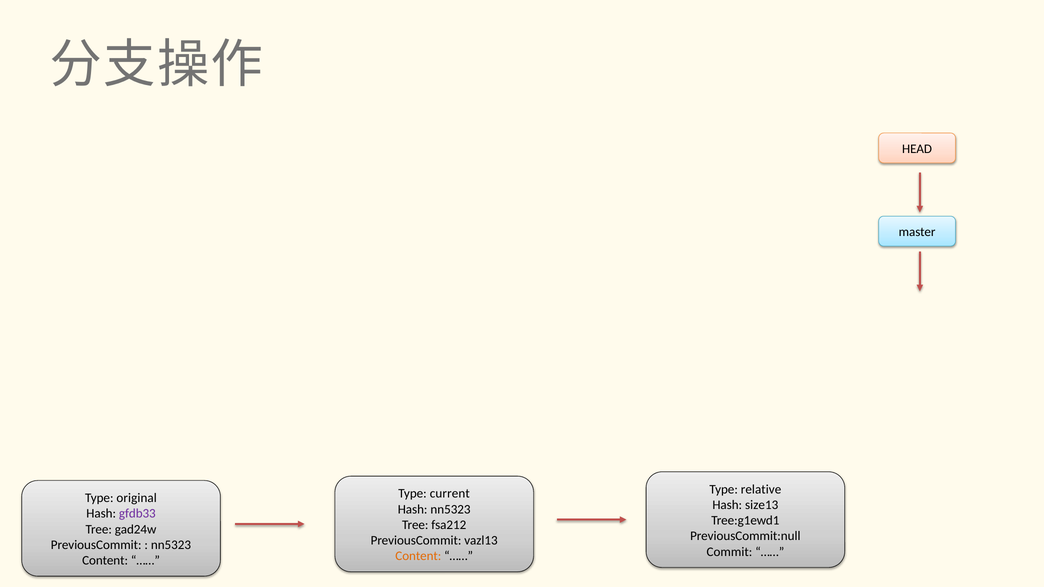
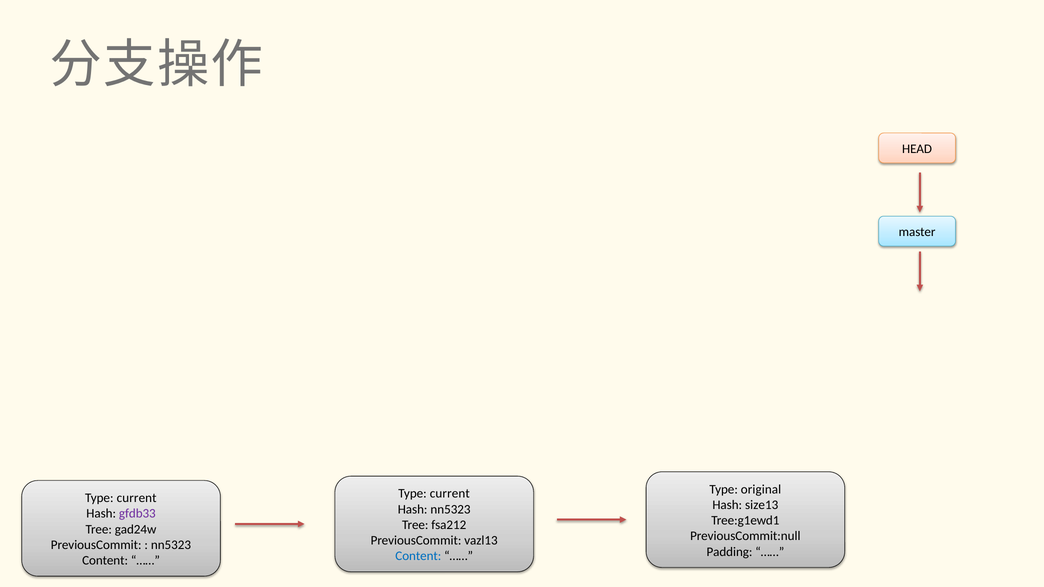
relative: relative -> original (761, 489)
original: original -> current (137, 498)
Commit: Commit -> Padding (729, 552)
Content colour: orange -> blue (418, 556)
